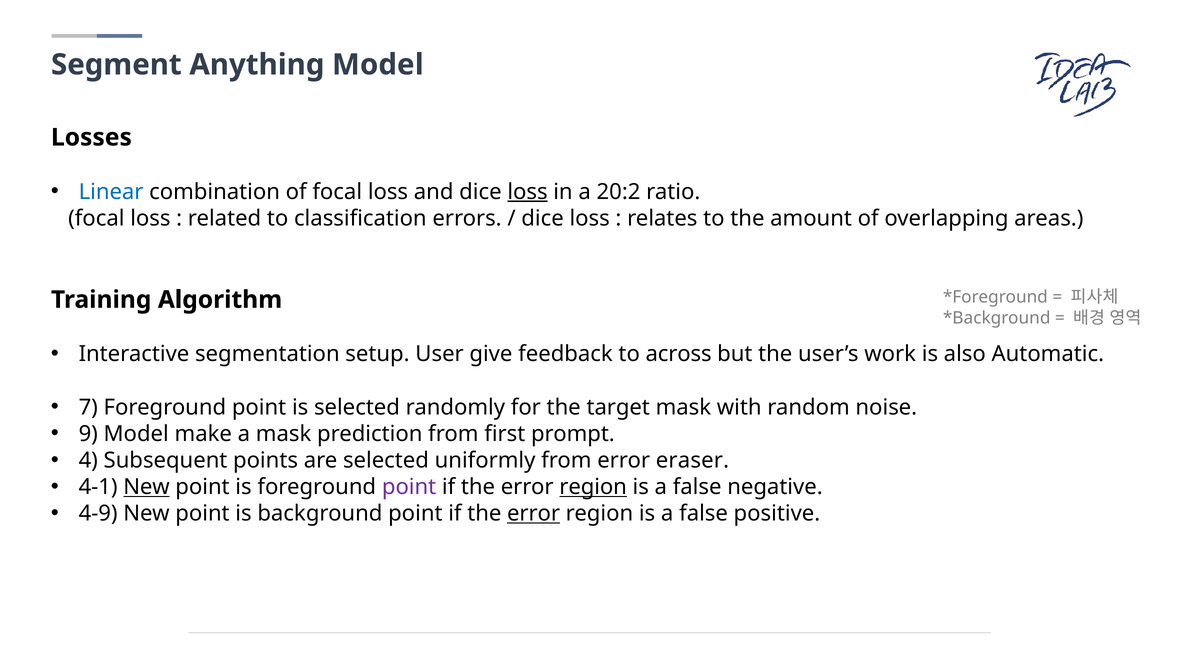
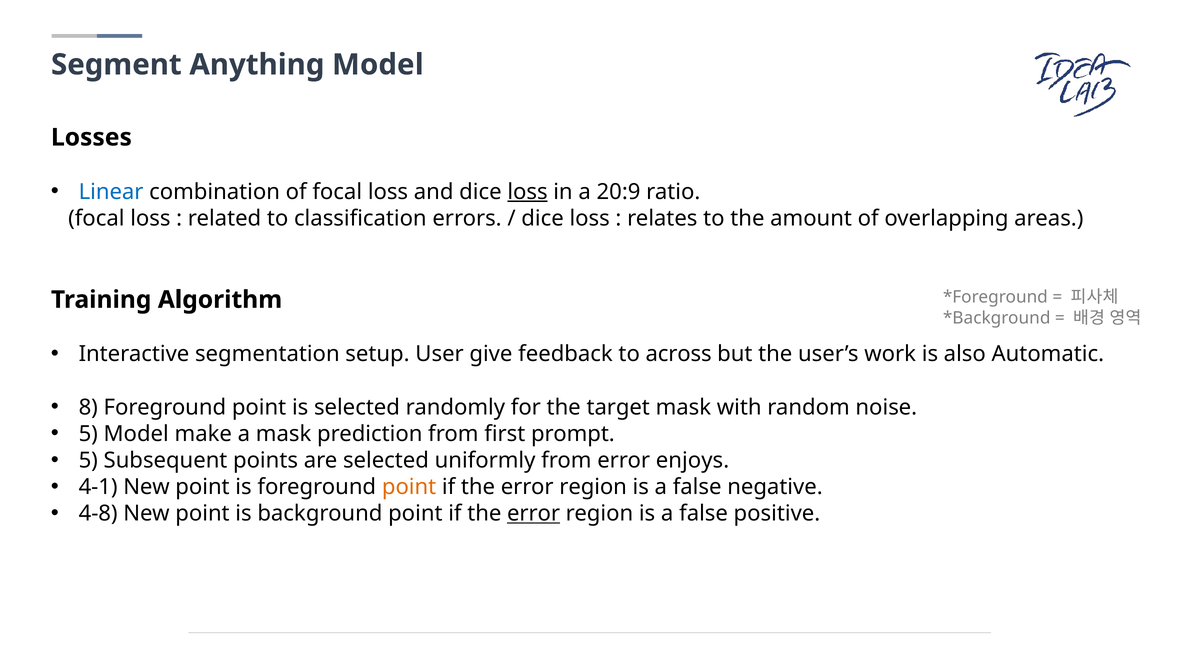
20:2: 20:2 -> 20:9 (619, 192)
7: 7 -> 8 (88, 407)
9: 9 -> 5 (88, 434)
4: 4 -> 5 (88, 460)
eraser: eraser -> enjoys (693, 460)
New underline: present -> none (147, 487)
point colour: purple -> orange (409, 487)
region underline: present -> none (593, 487)
4-9: 4-9 -> 4-8 (98, 513)
